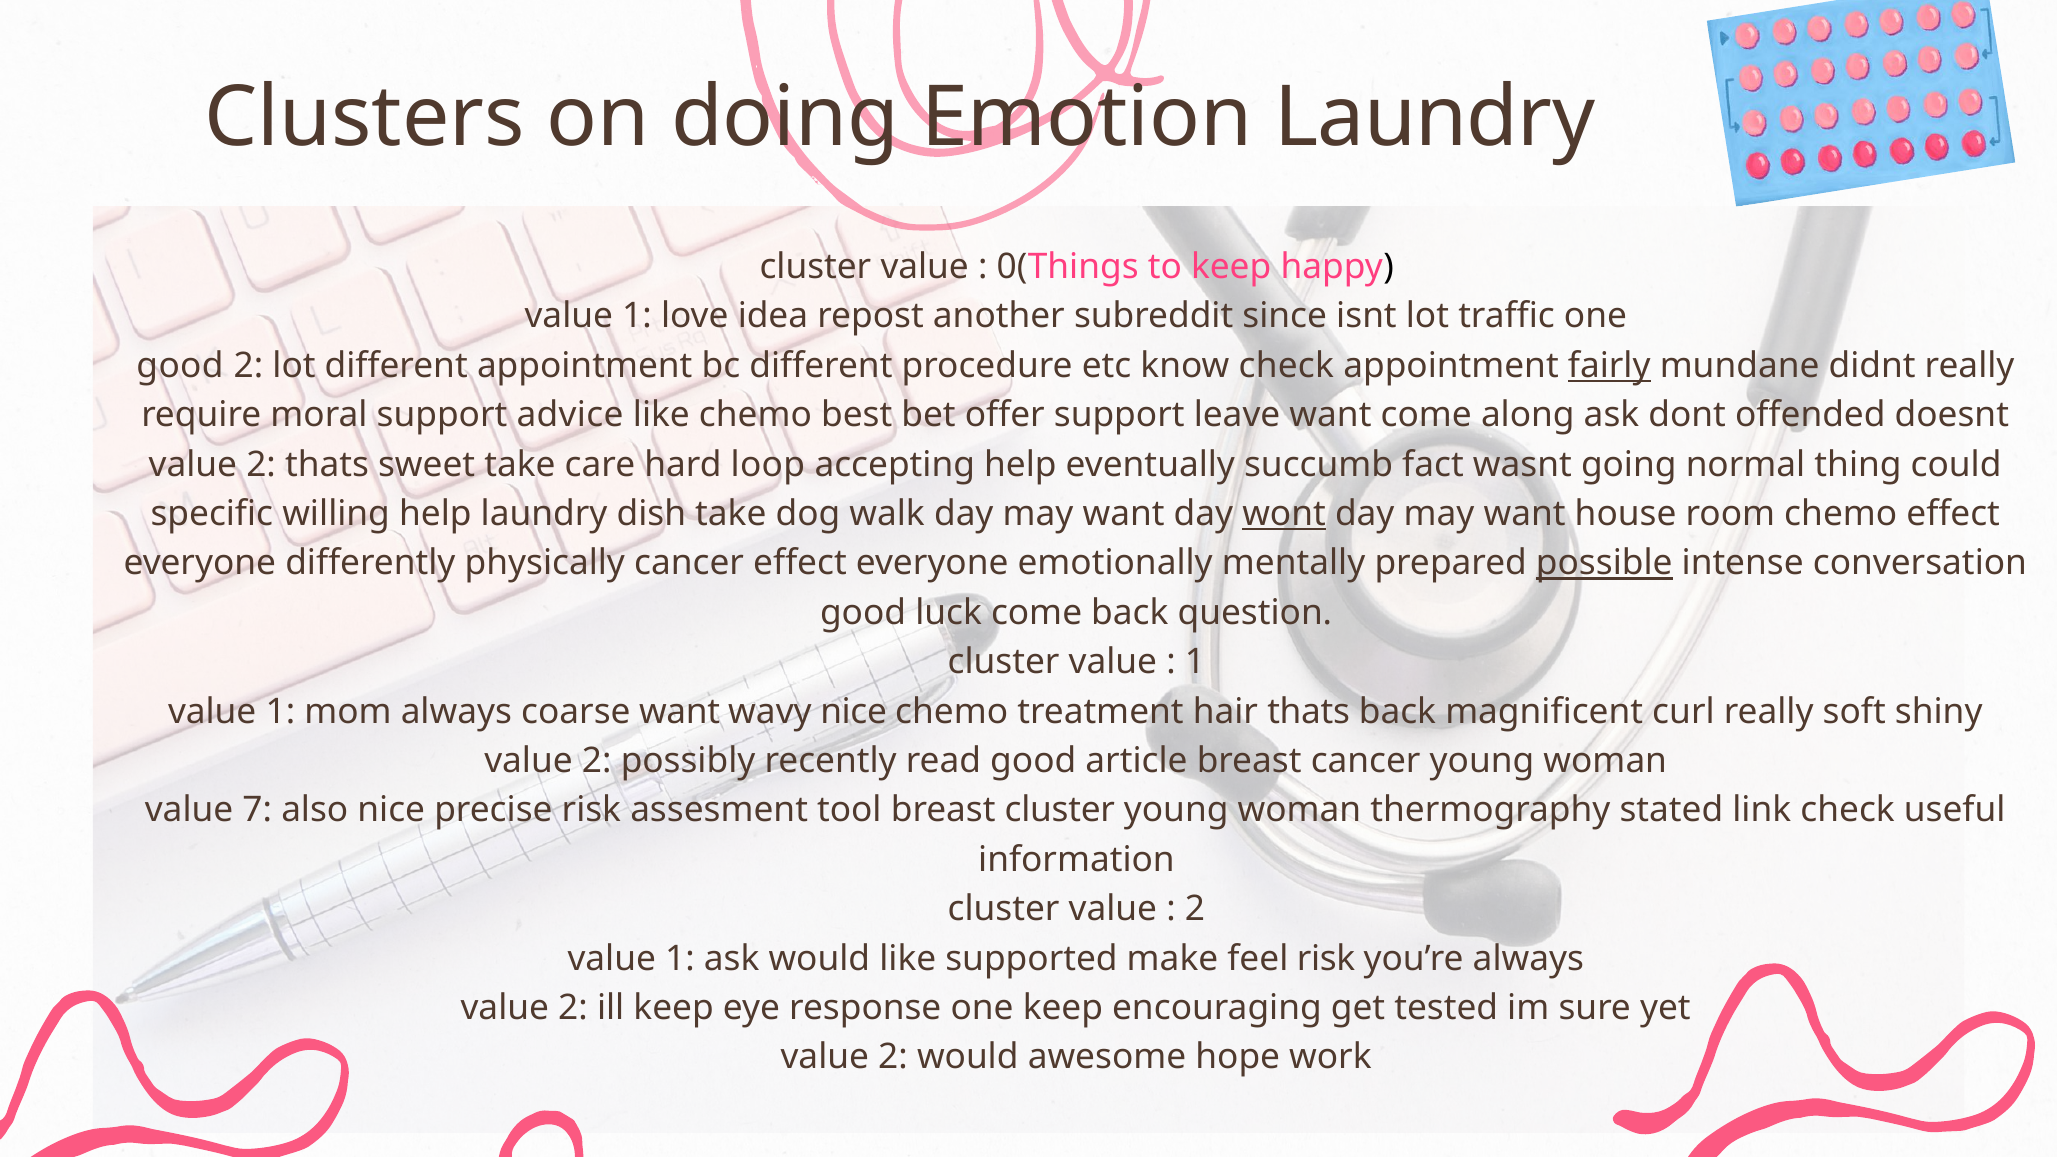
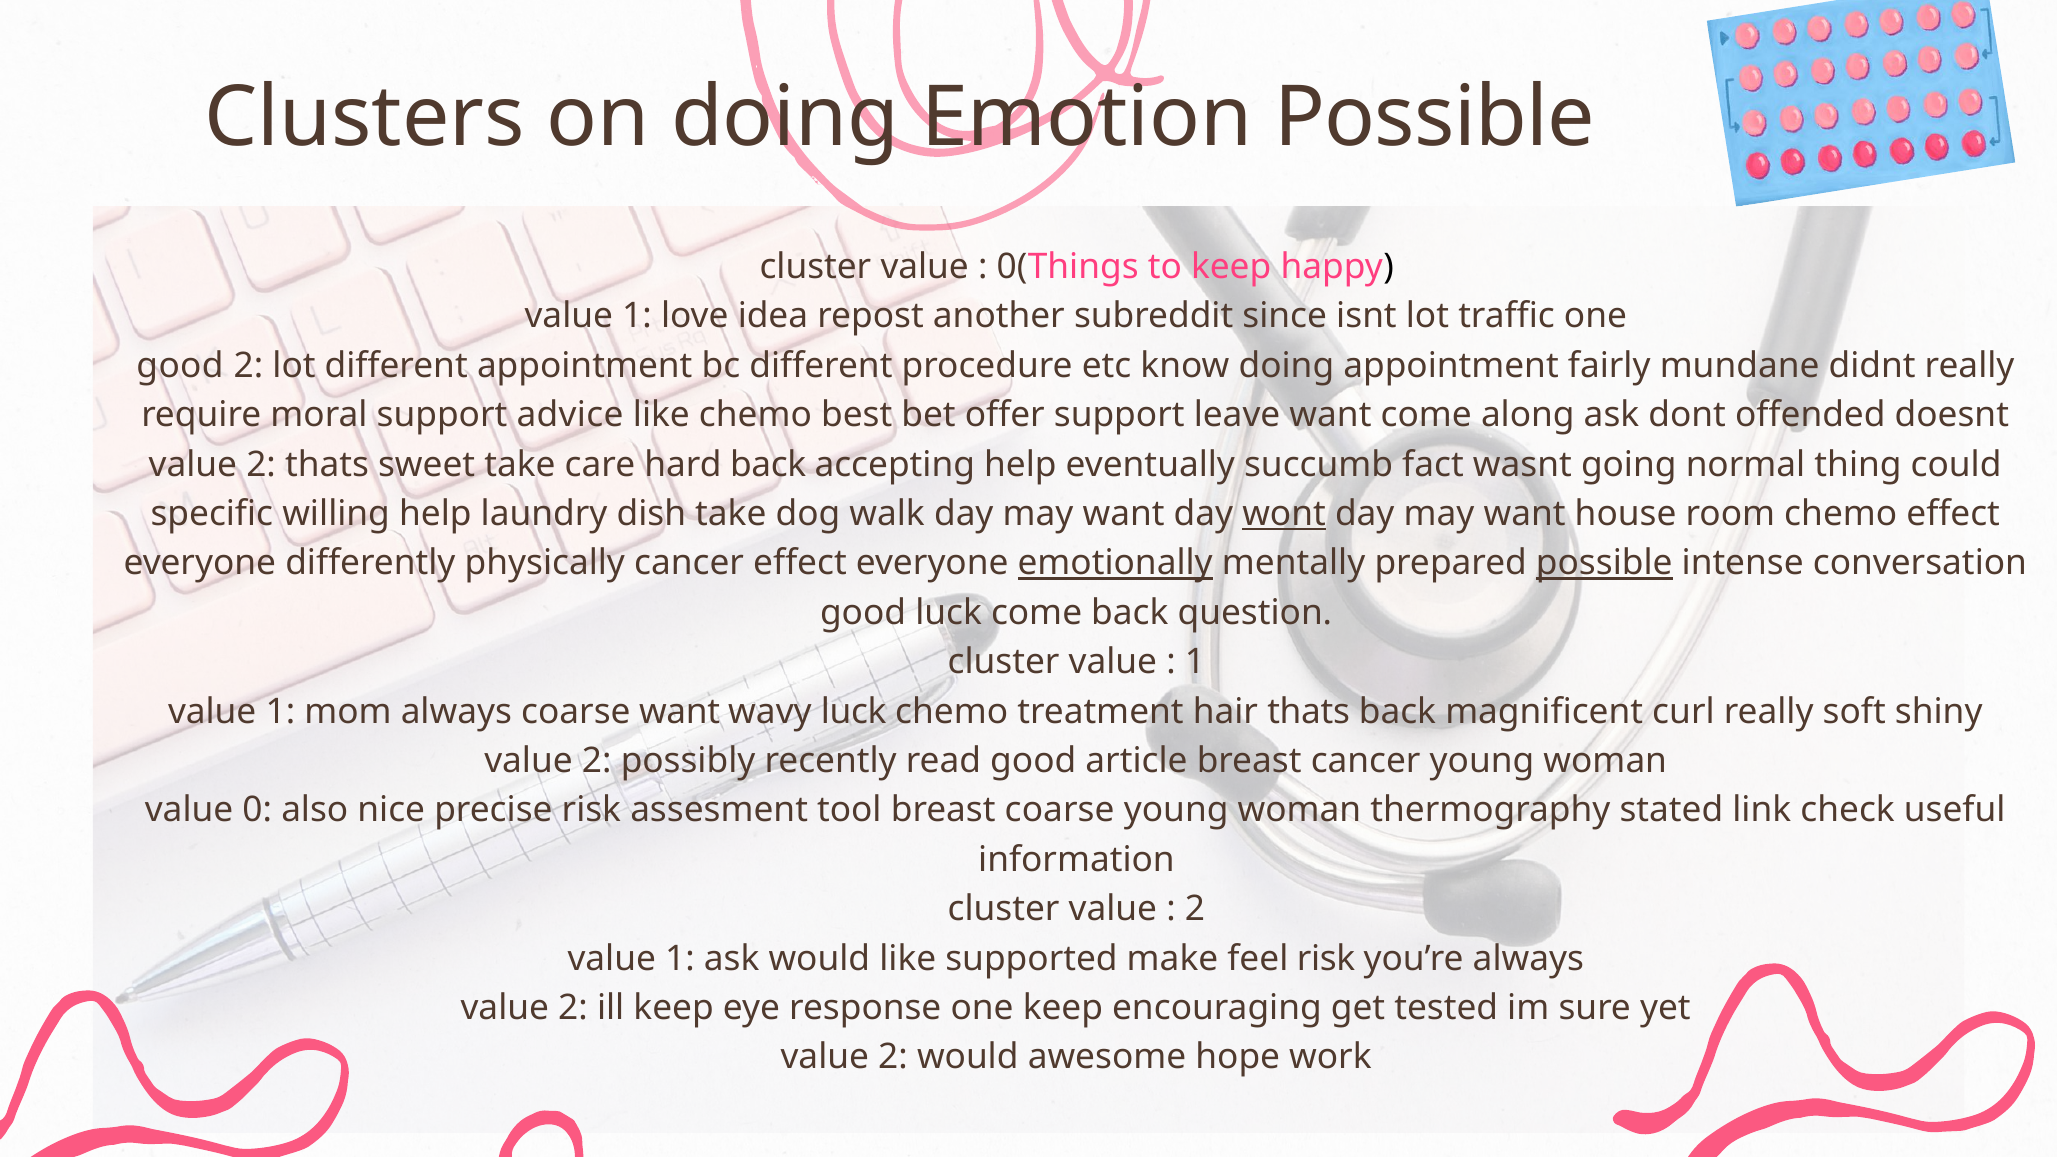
Emotion Laundry: Laundry -> Possible (1435, 117)
know check: check -> doing (1286, 366)
fairly underline: present -> none (1609, 366)
hard loop: loop -> back (768, 465)
emotionally underline: none -> present (1115, 563)
wavy nice: nice -> luck (854, 712)
7: 7 -> 0 (257, 810)
breast cluster: cluster -> coarse (1060, 810)
